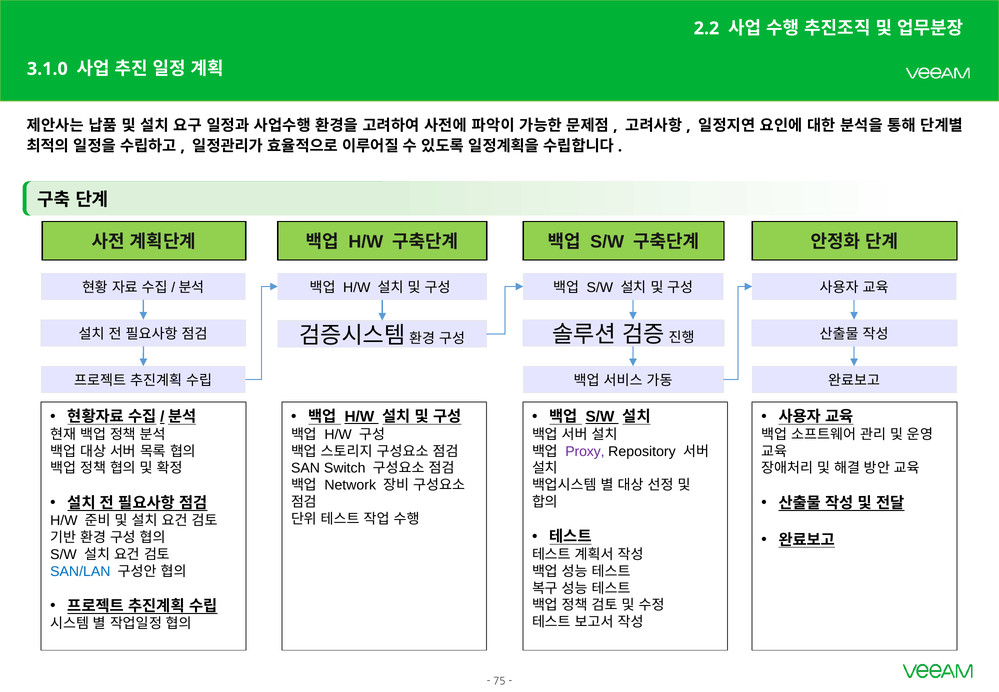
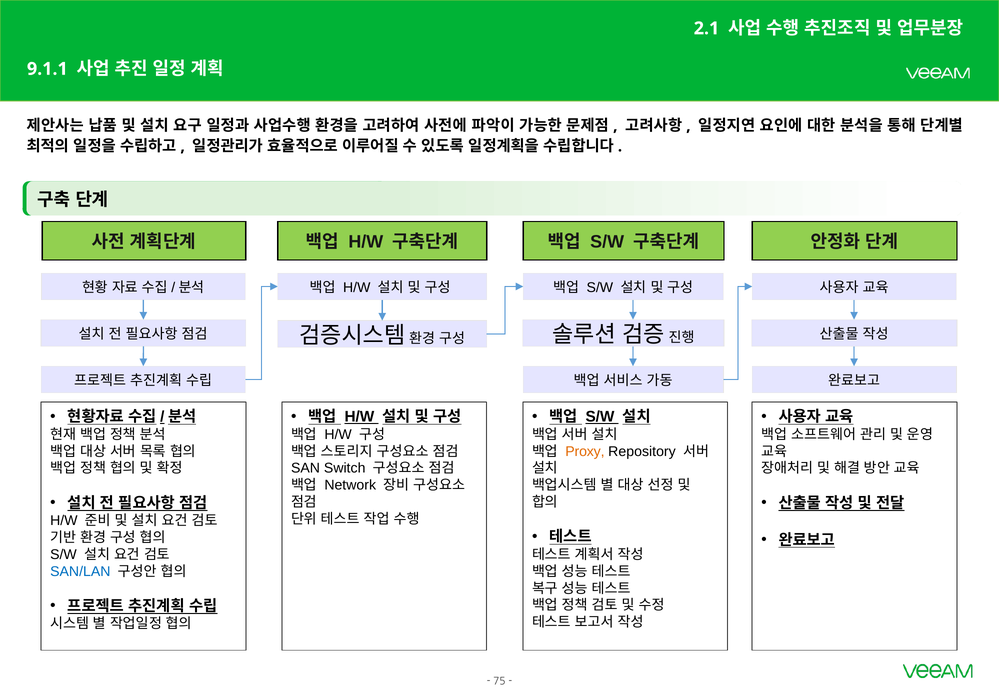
2.2: 2.2 -> 2.1 (706, 28)
3.1.0: 3.1.0 -> 9.1.1 (47, 69)
Proxy colour: purple -> orange (585, 451)
